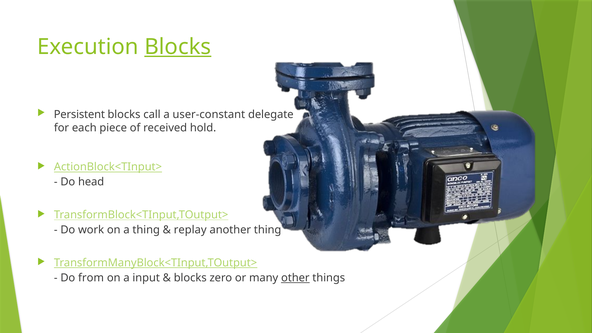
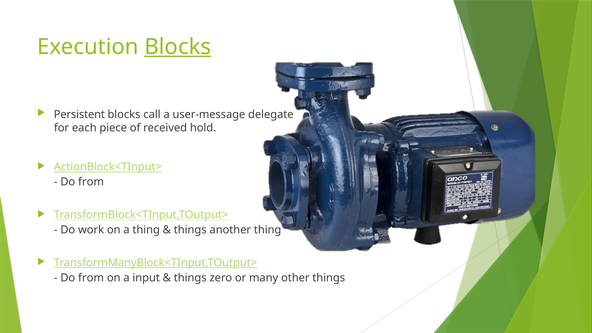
user-constant: user-constant -> user-message (209, 115)
head: head -> from (91, 182)
replay: replay -> things (190, 230)
blocks: blocks -> things (190, 278)
other underline: present -> none (295, 278)
